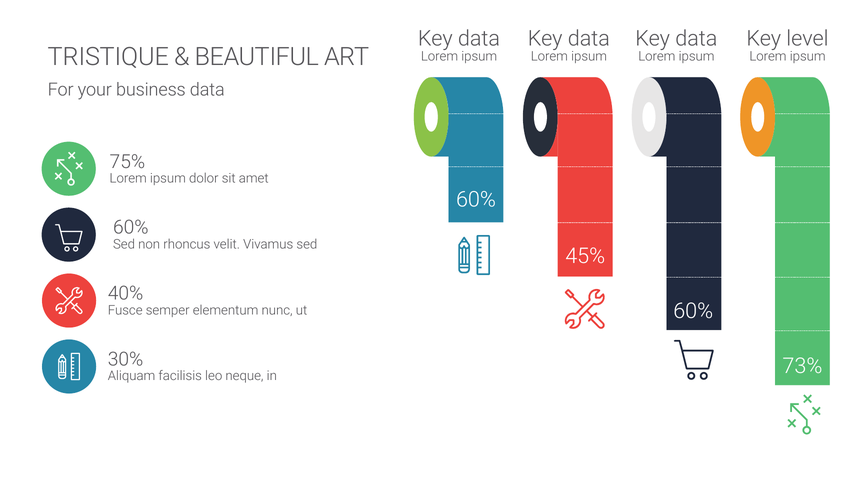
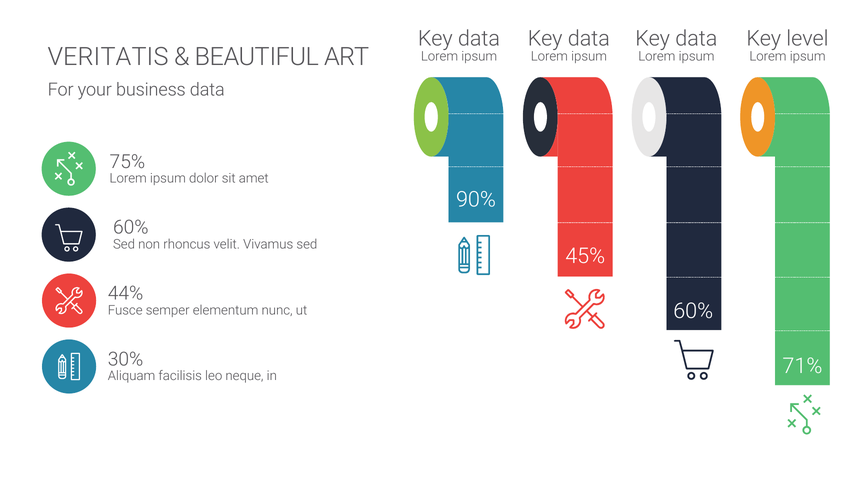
TRISTIQUE: TRISTIQUE -> VERITATIS (108, 57)
60%: 60% -> 90% (476, 200)
40%: 40% -> 44% (126, 294)
73%: 73% -> 71% (802, 367)
